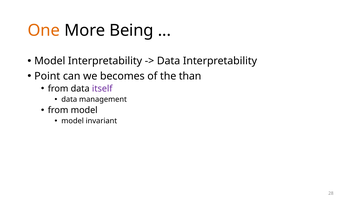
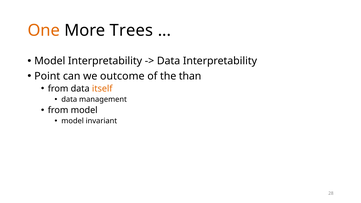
Being: Being -> Trees (131, 30)
becomes: becomes -> outcome (122, 76)
itself colour: purple -> orange (102, 89)
